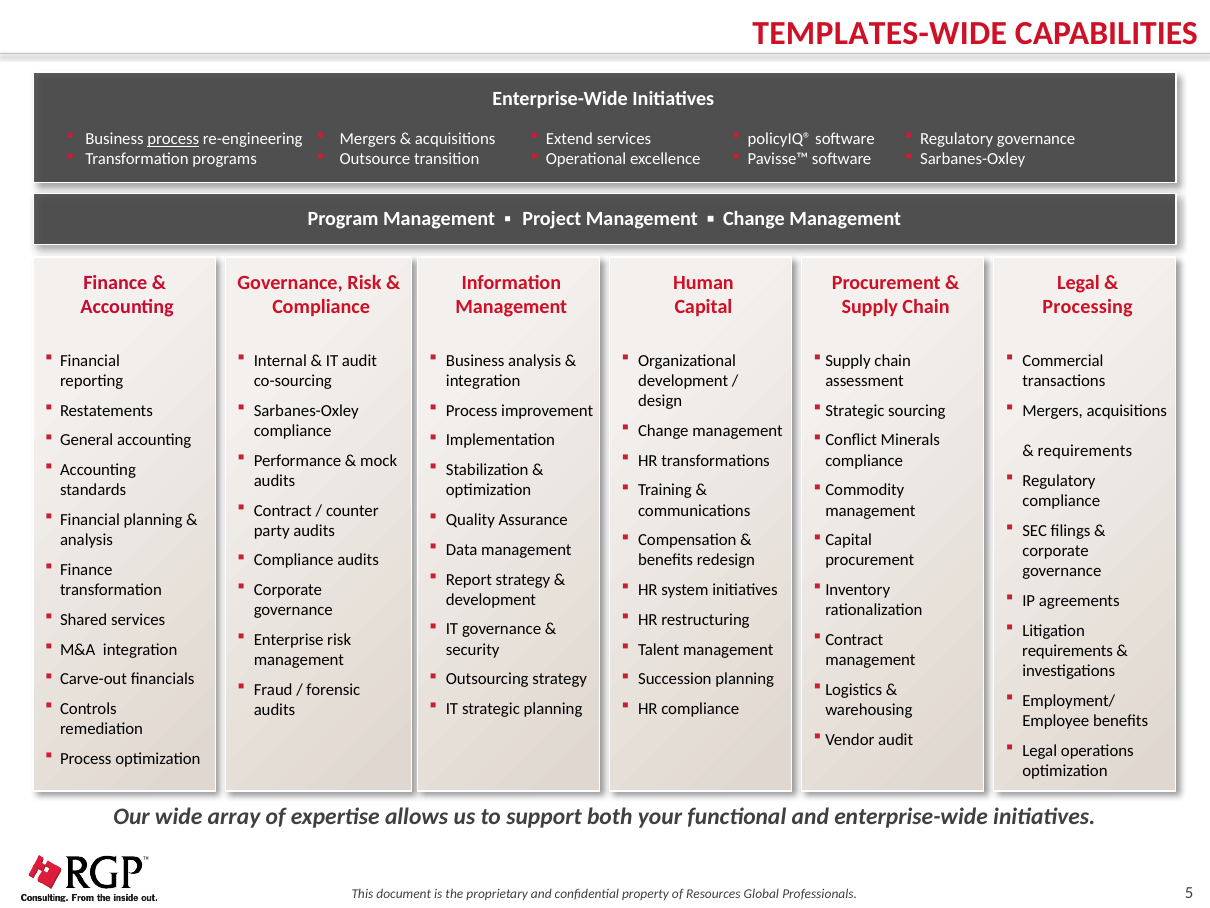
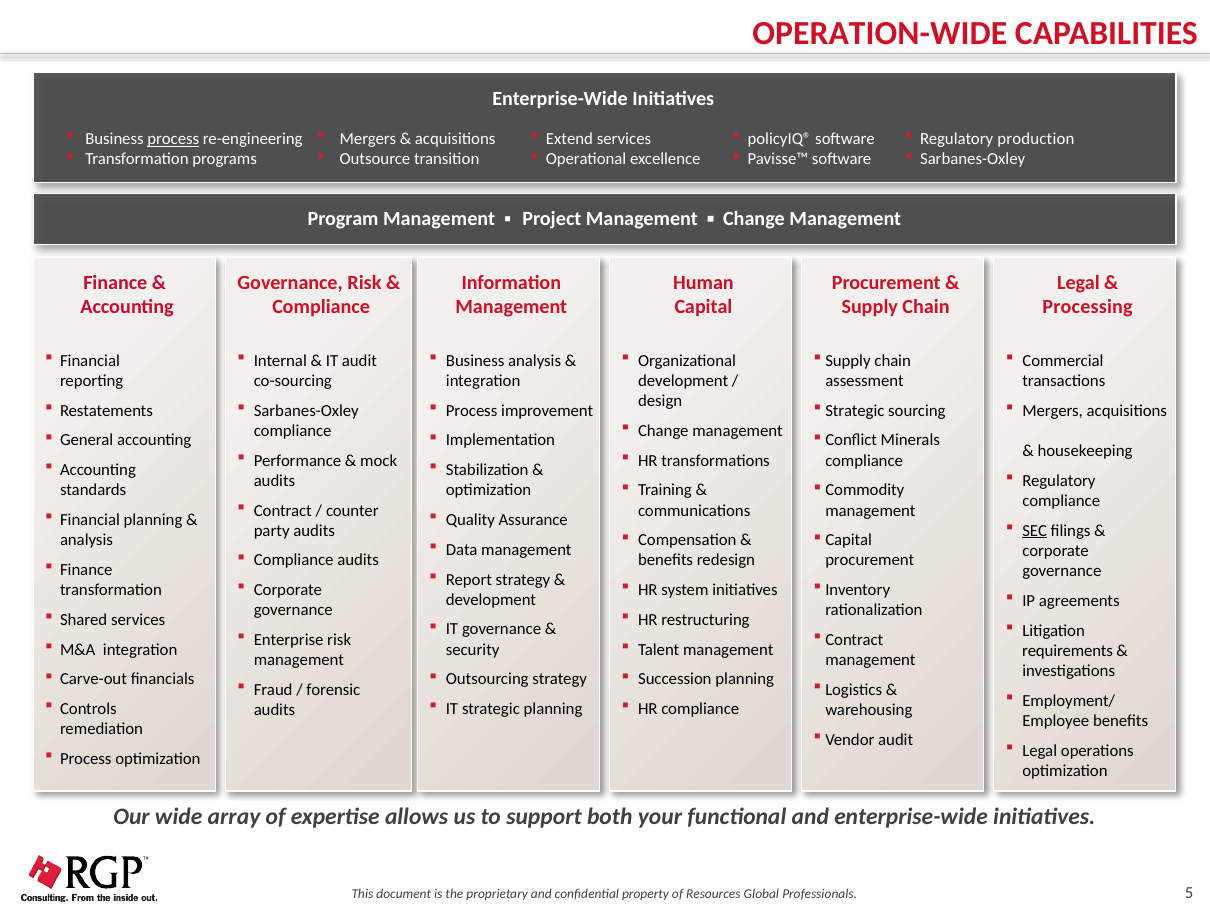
TEMPLATES-WIDE: TEMPLATES-WIDE -> OPERATION-WIDE (880, 34)
Regulatory governance: governance -> production (1036, 139)
requirements: requirements -> housekeeping (1085, 451)
SEC underline: none -> present (1035, 530)
